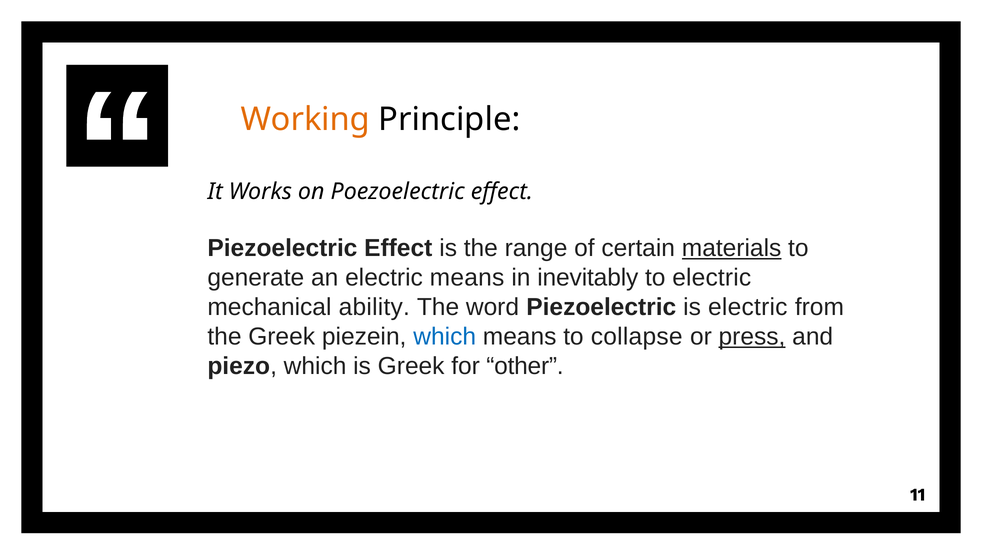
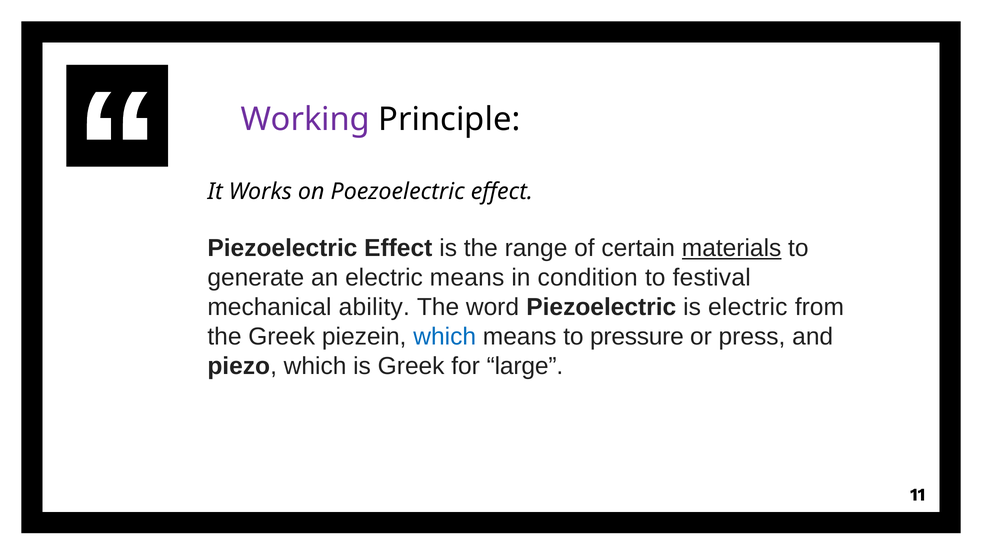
Working colour: orange -> purple (305, 119)
inevitably: inevitably -> condition (588, 278)
to electric: electric -> festival (712, 278)
collapse: collapse -> pressure (637, 336)
press underline: present -> none (752, 336)
other: other -> large (525, 366)
